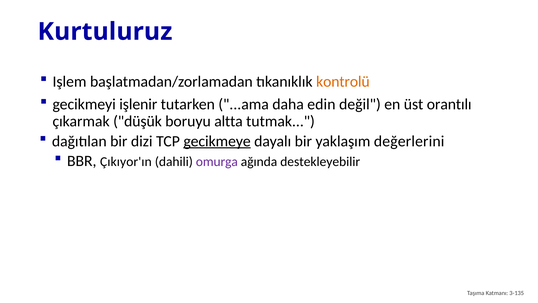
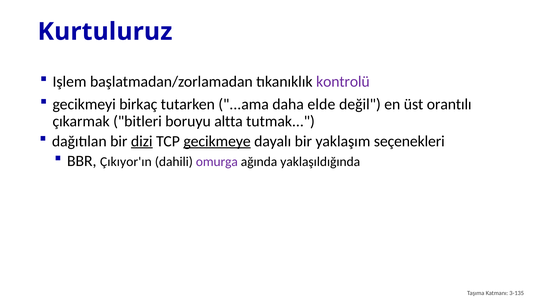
kontrolü colour: orange -> purple (343, 82)
işlenir: işlenir -> birkaç (138, 104)
edin: edin -> elde (321, 104)
düşük: düşük -> bitleri (137, 121)
dizi underline: none -> present (142, 141)
değerlerini: değerlerini -> seçenekleri (409, 141)
destekleyebilir: destekleyebilir -> yaklaşıldığında (320, 161)
